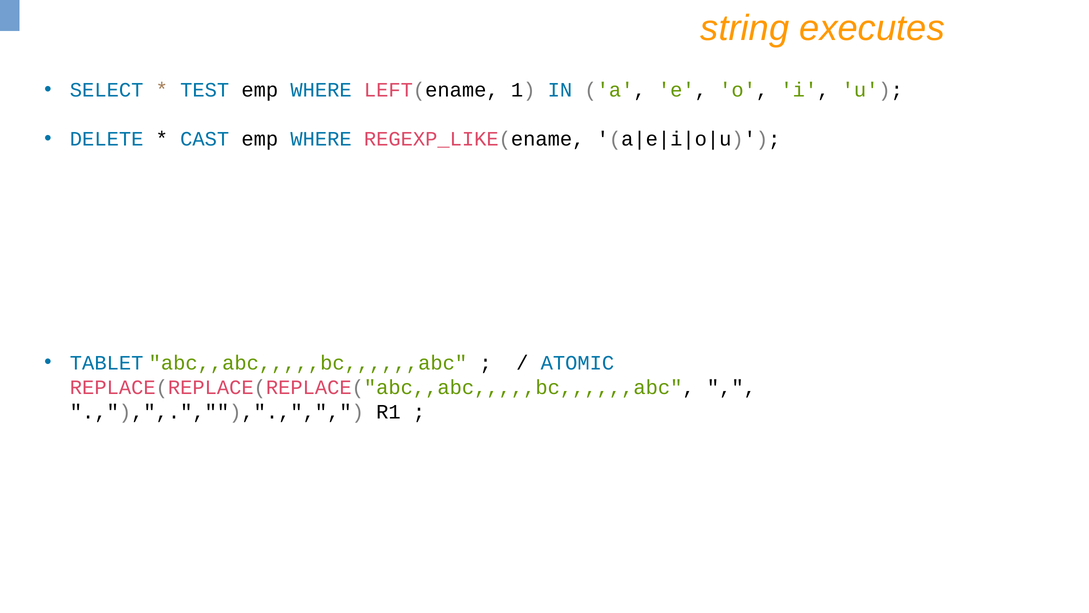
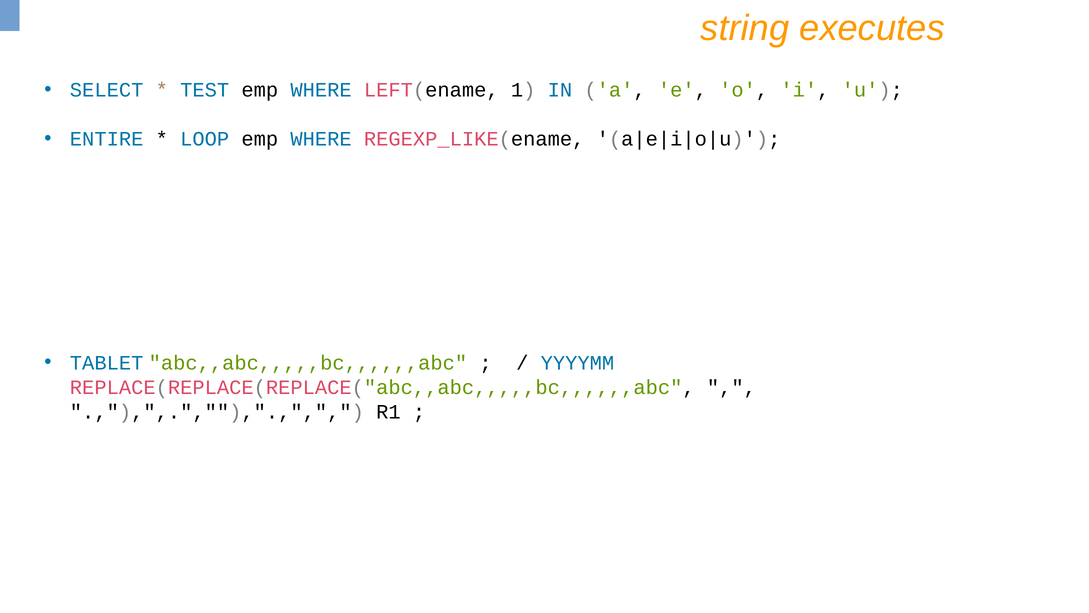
DELETE: DELETE -> ENTIRE (107, 139)
CAST: CAST -> LOOP (205, 139)
ATOMIC: ATOMIC -> YYYYMM (577, 363)
